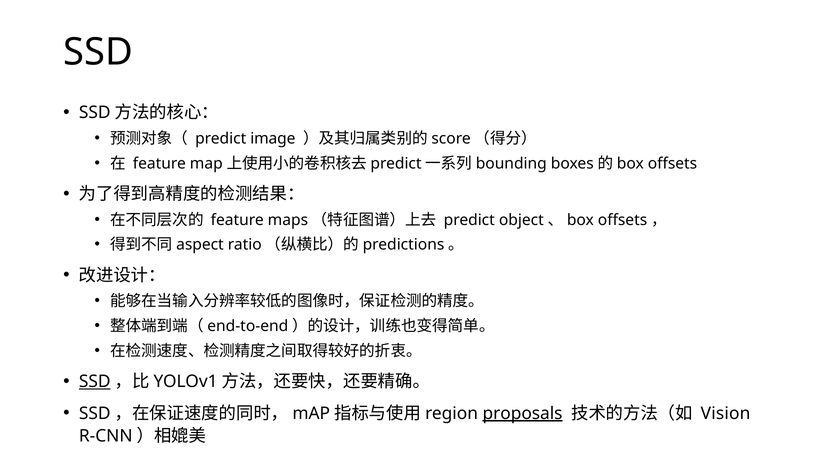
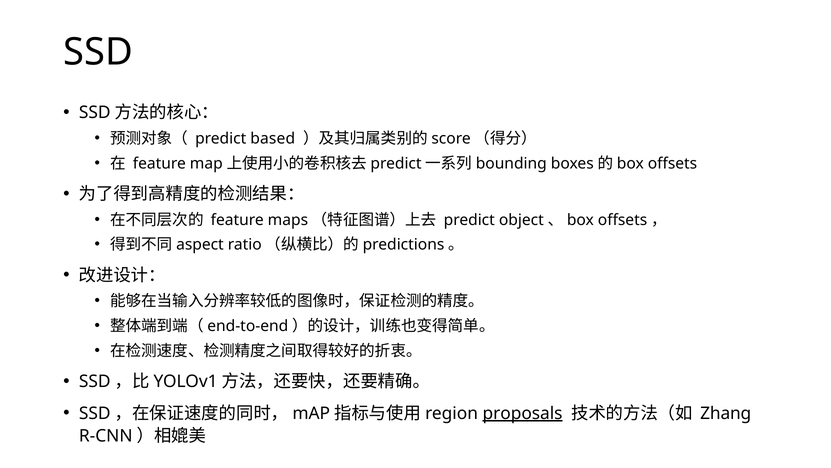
image: image -> based (273, 138)
SSD underline: present -> none (95, 381)
Vision: Vision -> Zhang (726, 413)
